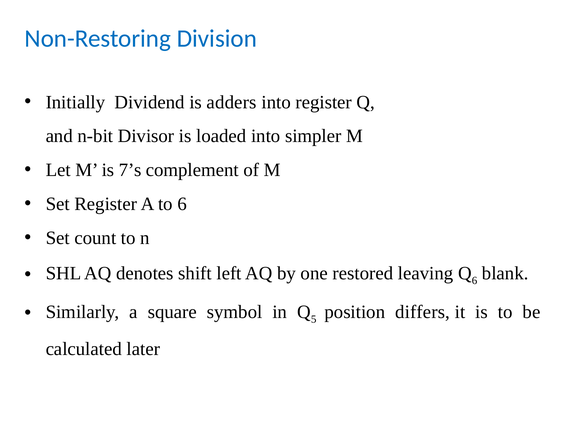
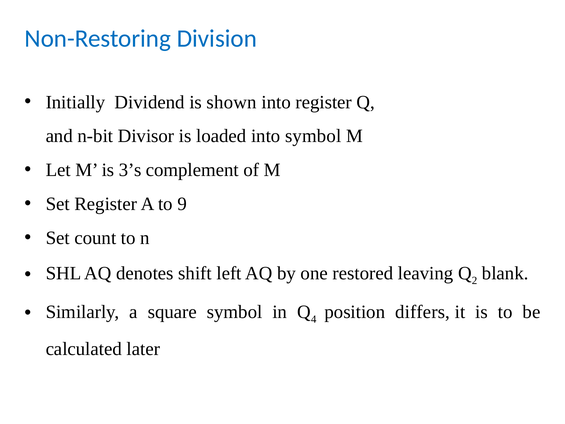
adders: adders -> shown (232, 102)
into simpler: simpler -> symbol (313, 136)
7’s: 7’s -> 3’s (130, 170)
to 6: 6 -> 9 (182, 204)
Q 6: 6 -> 2 (475, 280)
5: 5 -> 4 (314, 319)
